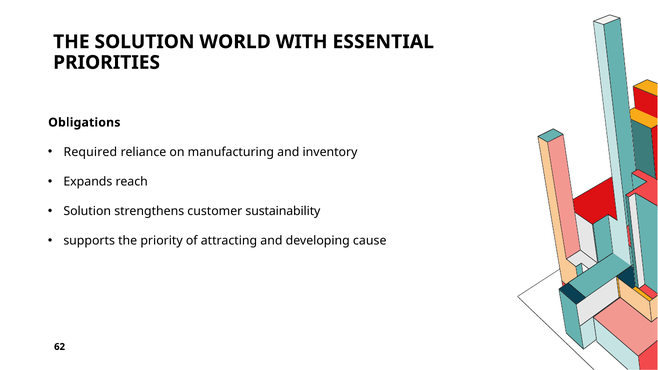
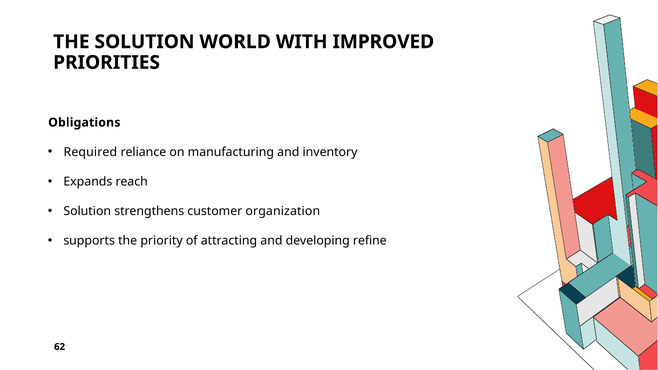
ESSENTIAL: ESSENTIAL -> IMPROVED (383, 42)
sustainability: sustainability -> organization (283, 211)
cause: cause -> refine (370, 241)
